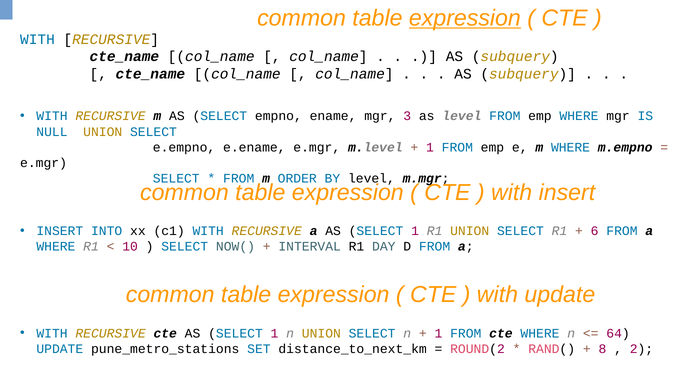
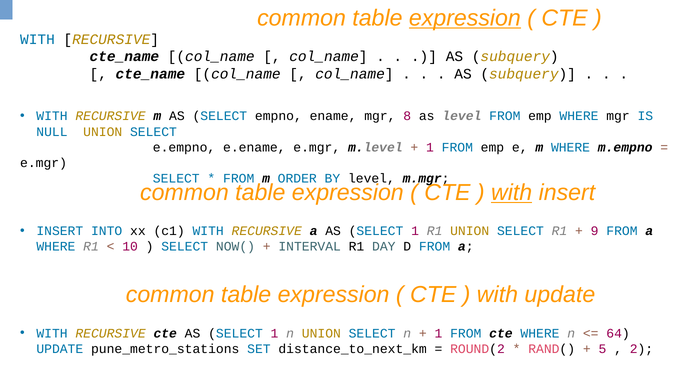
3: 3 -> 8 (407, 116)
with underline: none -> present (512, 193)
6: 6 -> 9 (595, 231)
8: 8 -> 5 (602, 349)
